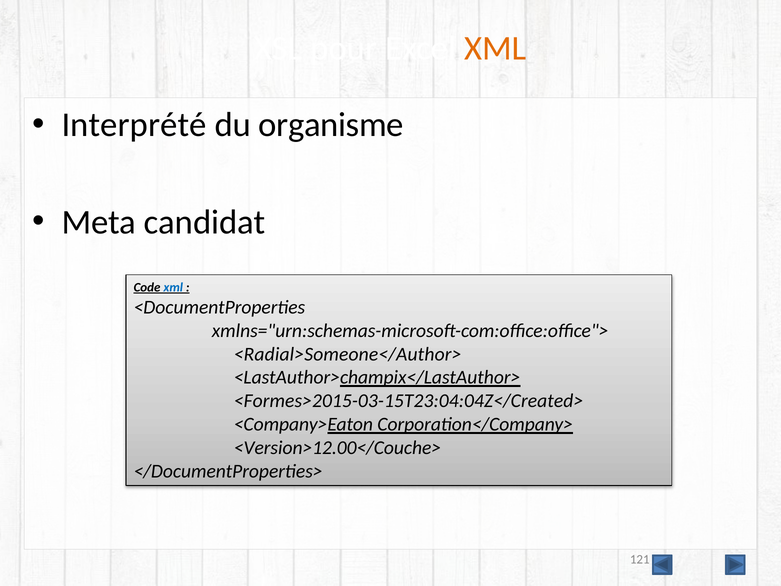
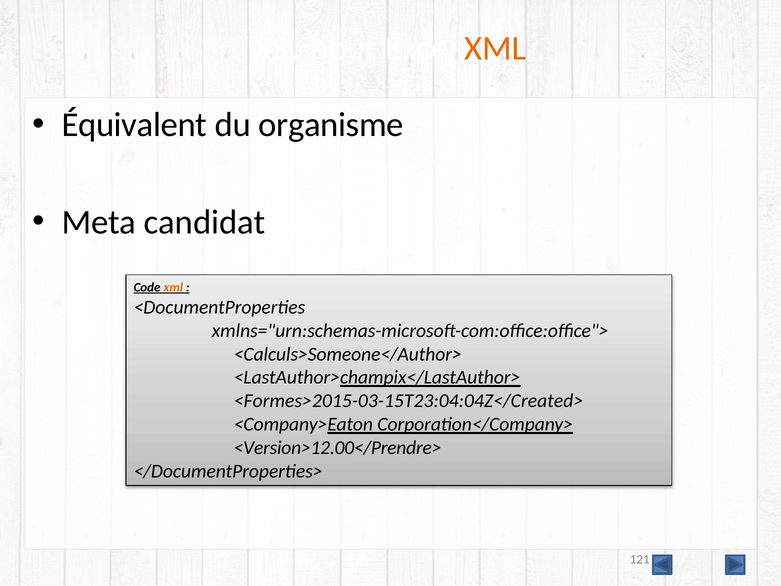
Interprété: Interprété -> Équivalent (134, 125)
xml colour: blue -> orange (173, 287)
<Radial>Someone</Author>: <Radial>Someone</Author> -> <Calculs>Someone</Author> (348, 354)
<Version>12.00</Couche>: <Version>12.00</Couche> -> <Version>12.00</Prendre> (338, 448)
